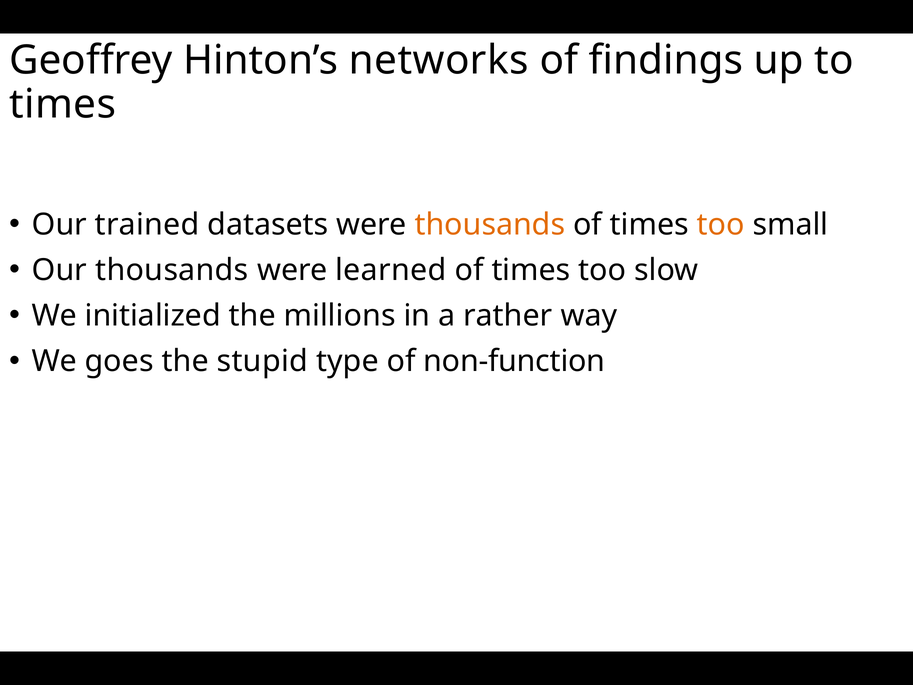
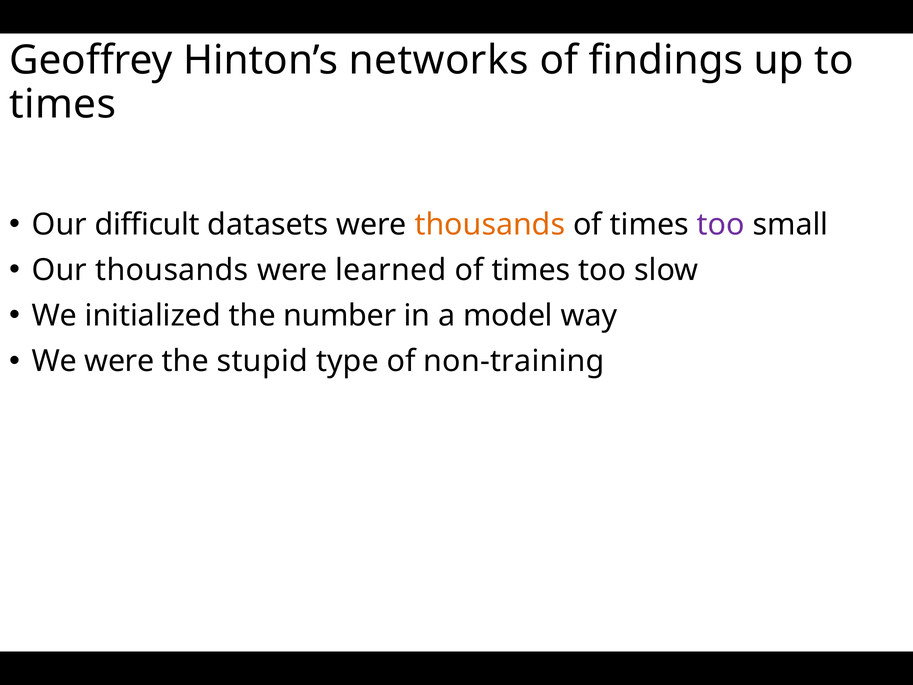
trained: trained -> difficult (147, 224)
too colour: orange -> purple (721, 224)
millions: millions -> number (340, 316)
rather: rather -> model (508, 316)
We goes: goes -> were (119, 361)
non-function: non-function -> non-training (514, 361)
